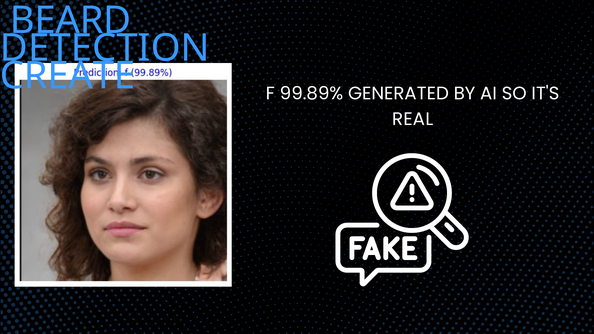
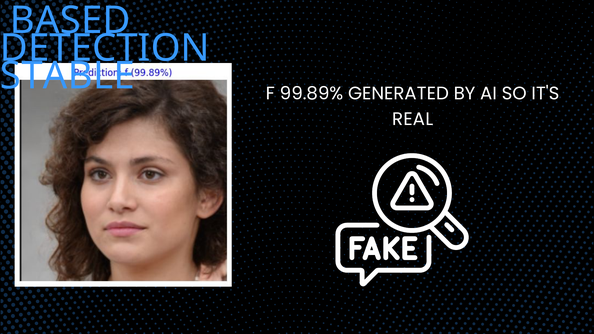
BEARD: BEARD -> BASED (70, 21)
CREATE: CREATE -> STABLE (67, 76)
